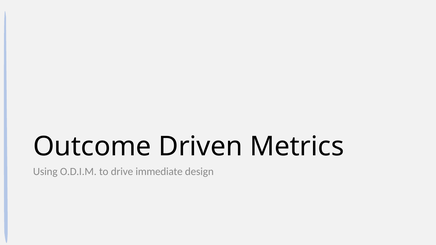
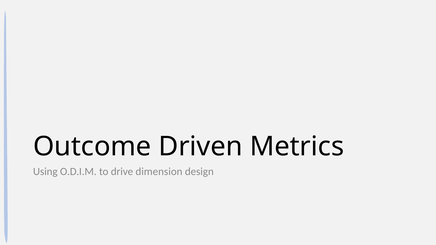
immediate: immediate -> dimension (159, 172)
